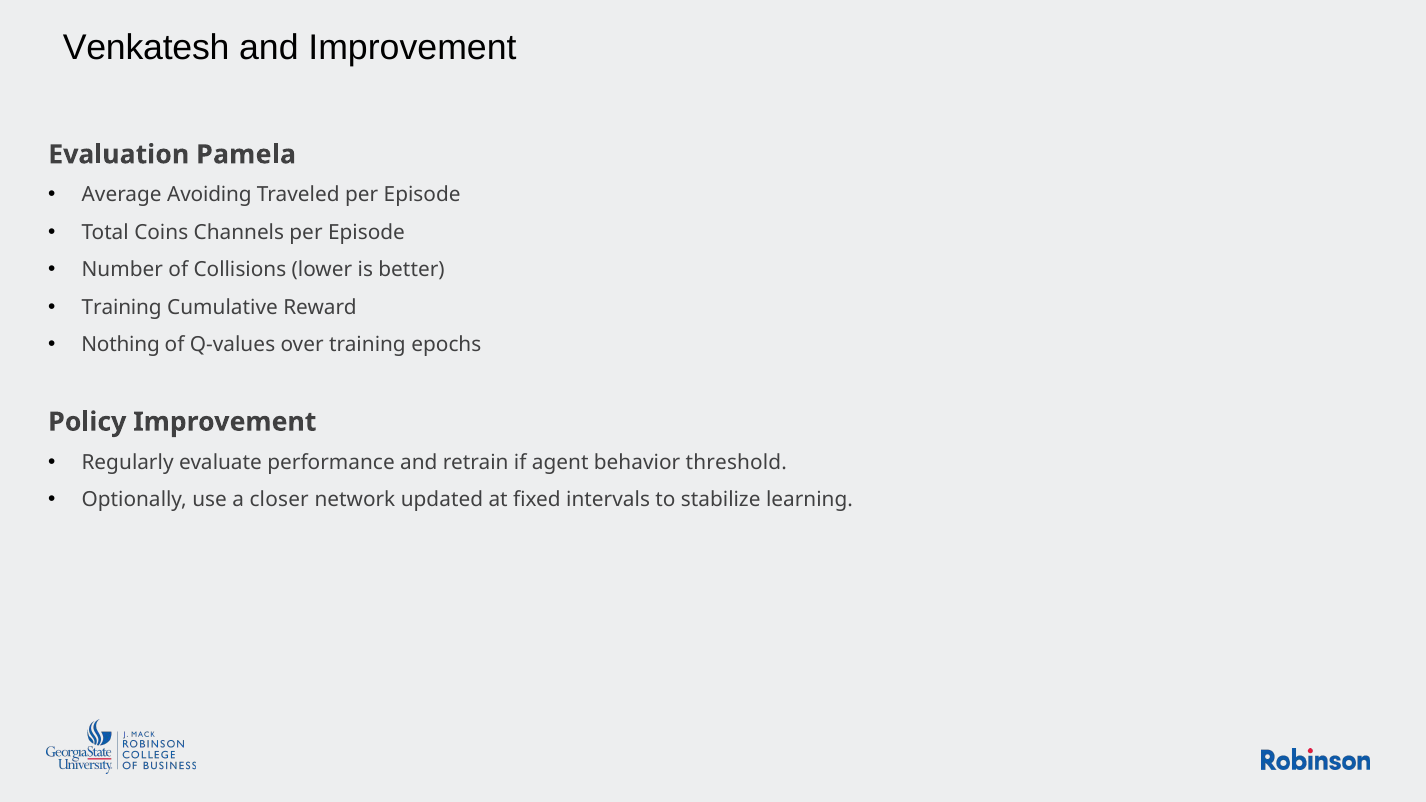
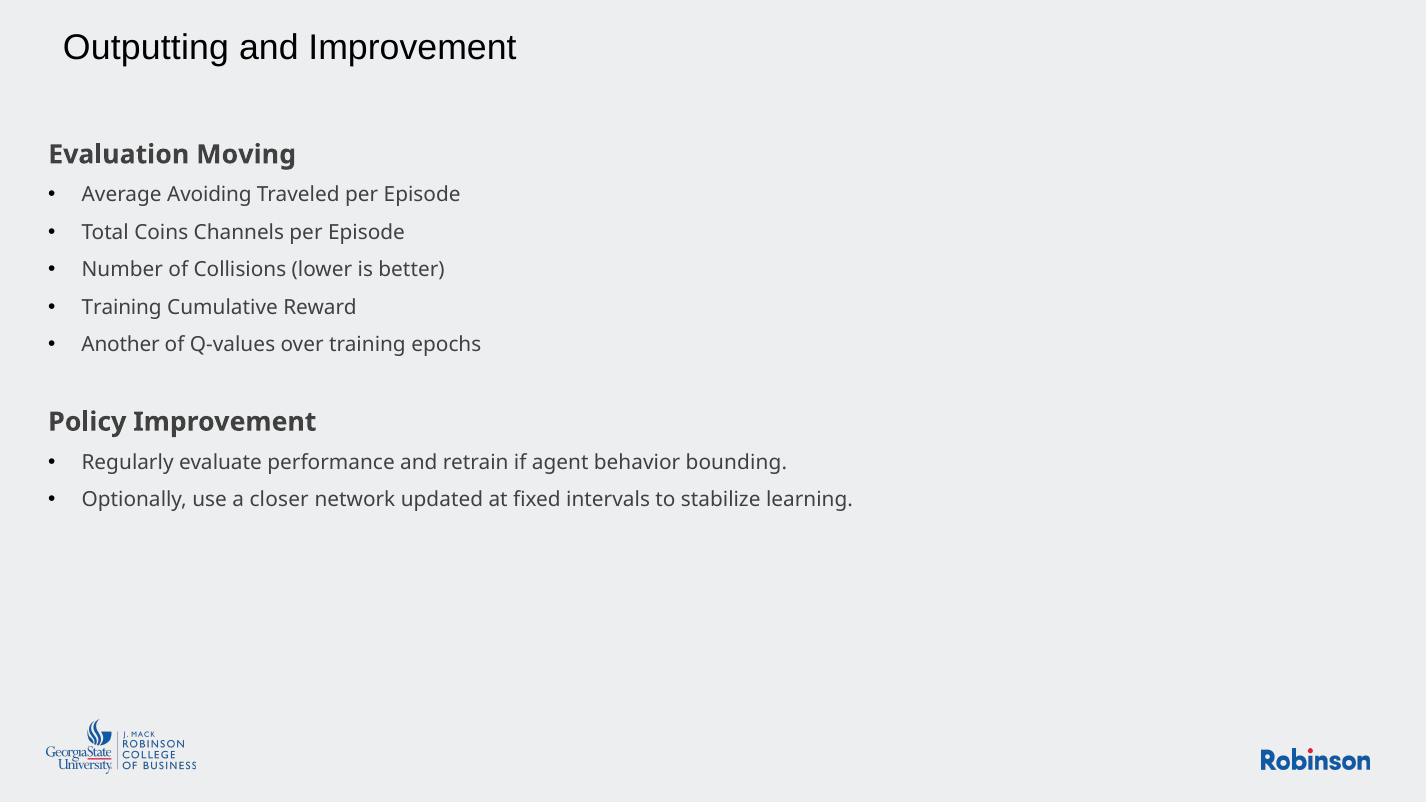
Venkatesh: Venkatesh -> Outputting (146, 48)
Pamela: Pamela -> Moving (246, 155)
Nothing: Nothing -> Another (121, 345)
threshold: threshold -> bounding (736, 462)
